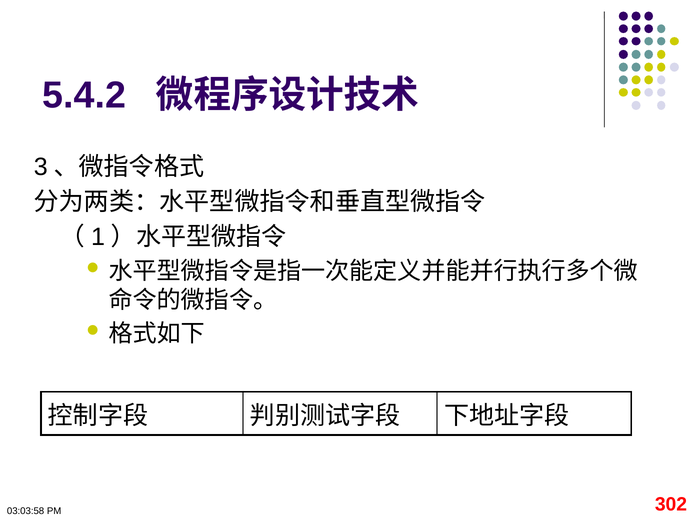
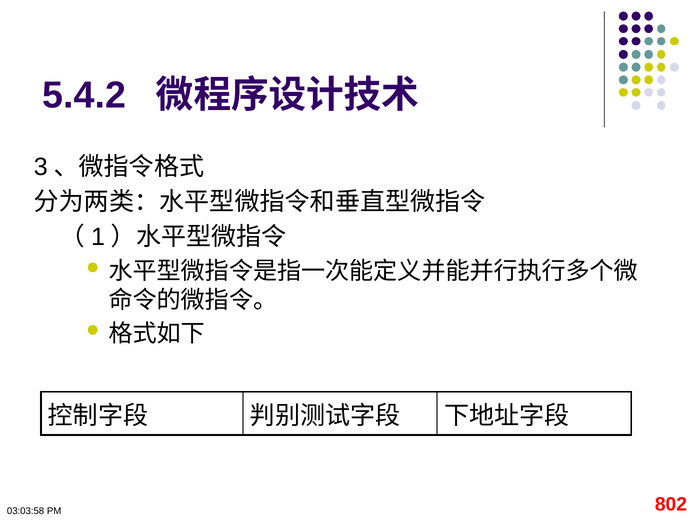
302: 302 -> 802 (671, 504)
